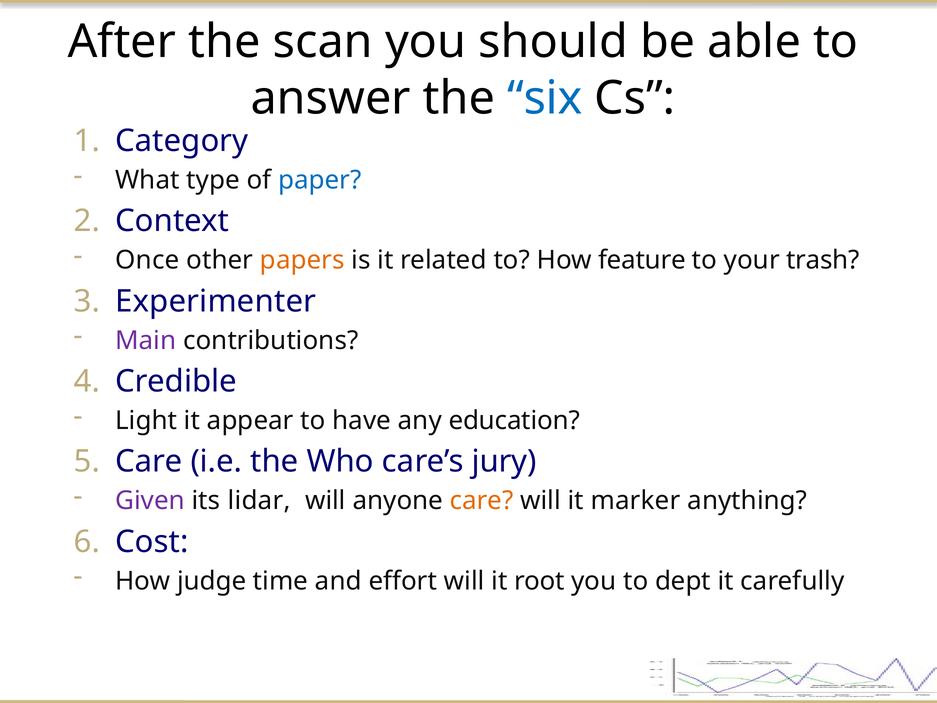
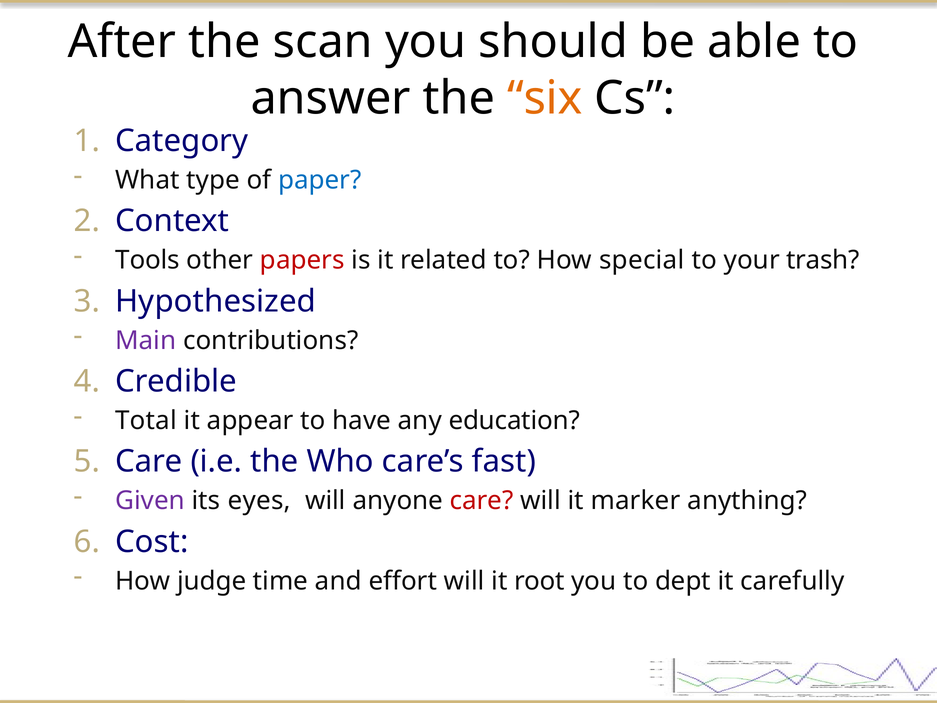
six colour: blue -> orange (545, 98)
Once: Once -> Tools (148, 260)
papers colour: orange -> red (302, 260)
feature: feature -> special (642, 260)
Experimenter: Experimenter -> Hypothesized (216, 301)
Light: Light -> Total (146, 421)
jury: jury -> fast (504, 462)
lidar: lidar -> eyes (259, 501)
care colour: orange -> red (482, 501)
